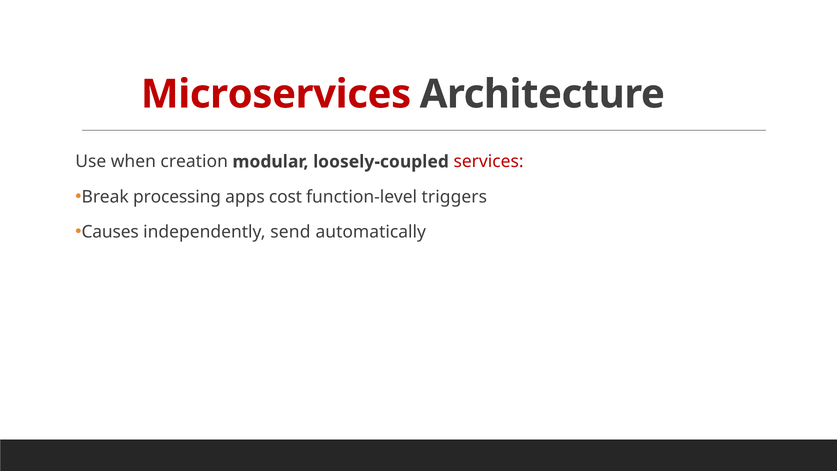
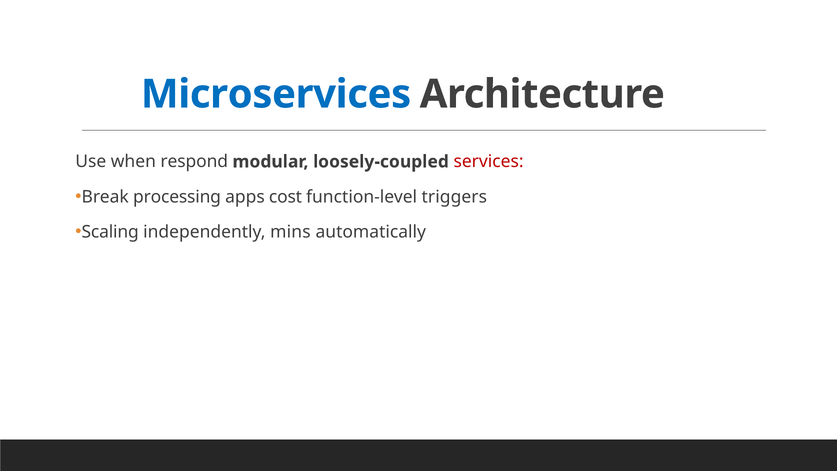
Microservices colour: red -> blue (276, 94)
creation: creation -> respond (194, 162)
Causes: Causes -> Scaling (110, 232)
send: send -> mins (290, 232)
